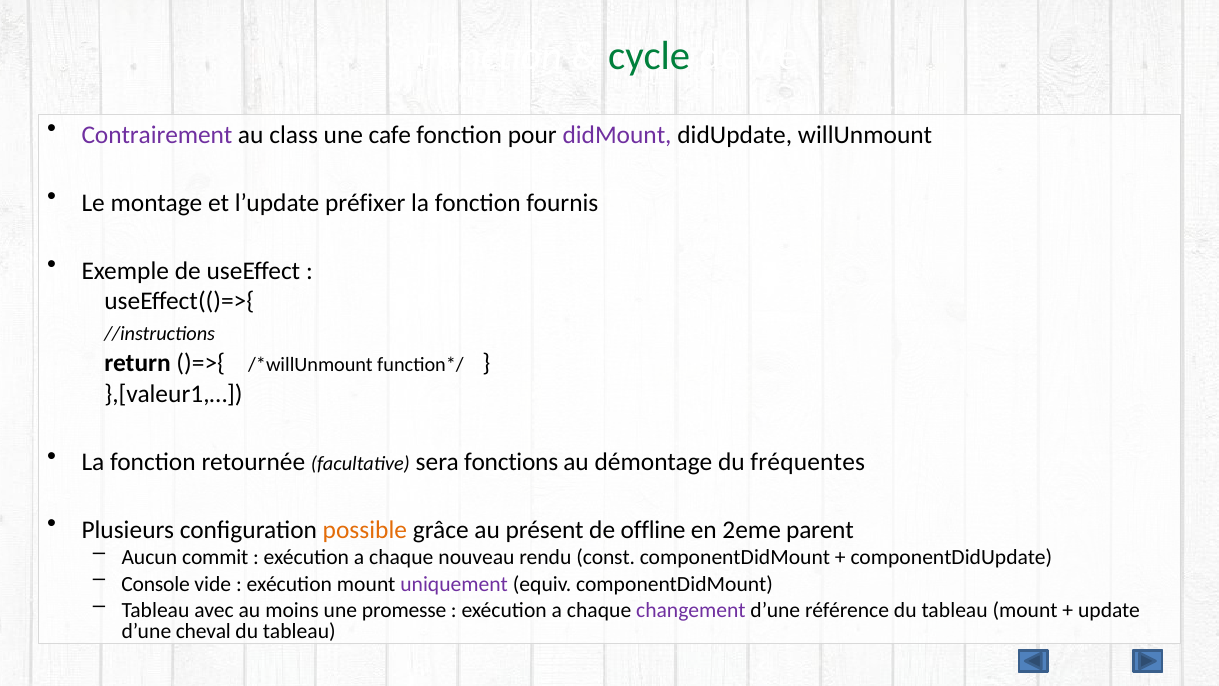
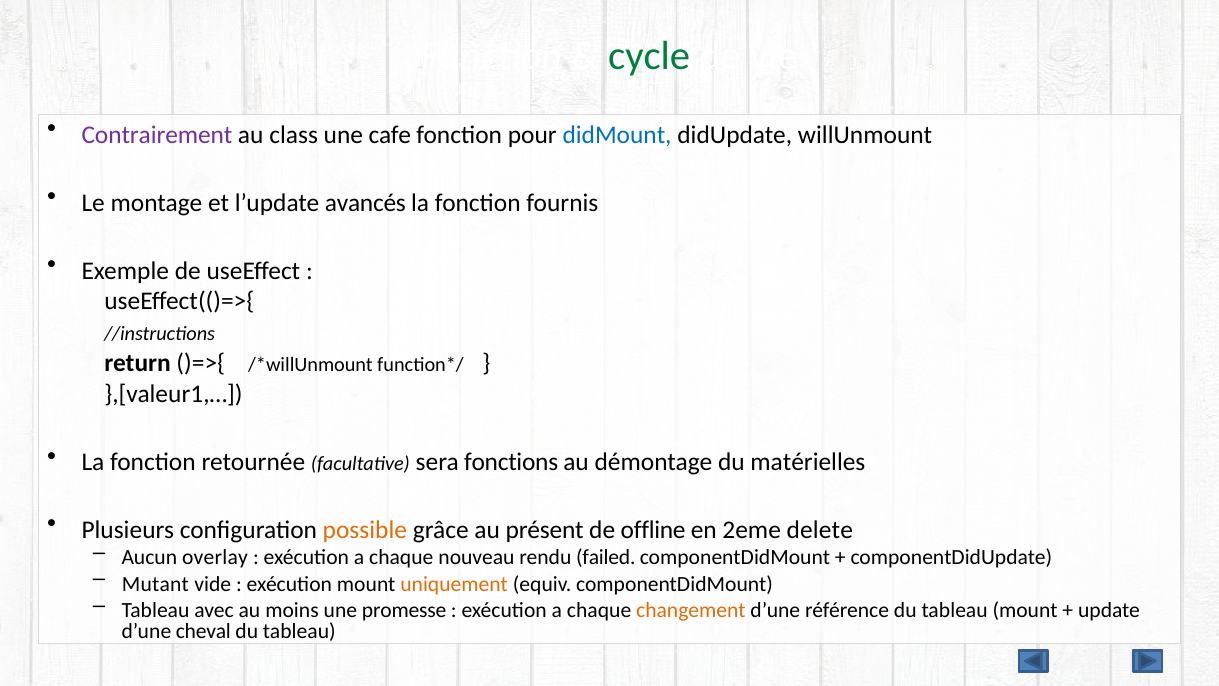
didMount colour: purple -> blue (617, 135)
préfixer: préfixer -> avancés (365, 203)
fréquentes: fréquentes -> matérielles (808, 462)
parent: parent -> delete (820, 530)
commit: commit -> overlay (215, 557)
const: const -> failed (606, 557)
Console: Console -> Mutant (155, 584)
uniquement colour: purple -> orange (454, 584)
changement colour: purple -> orange (691, 610)
